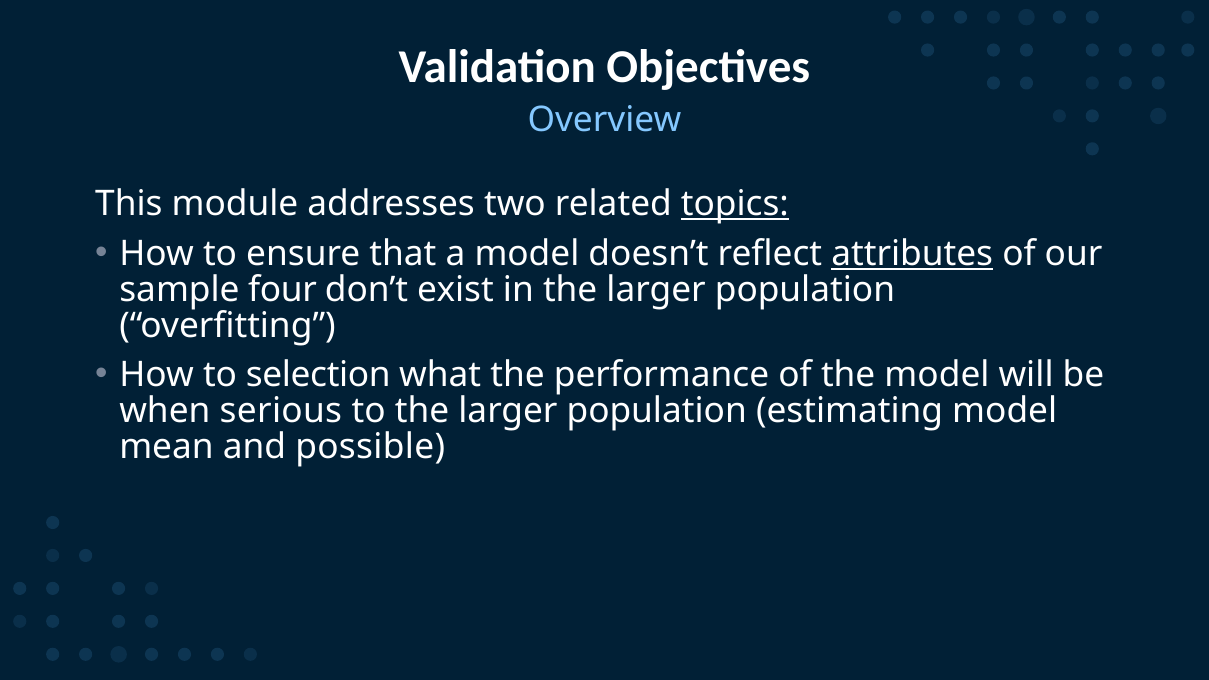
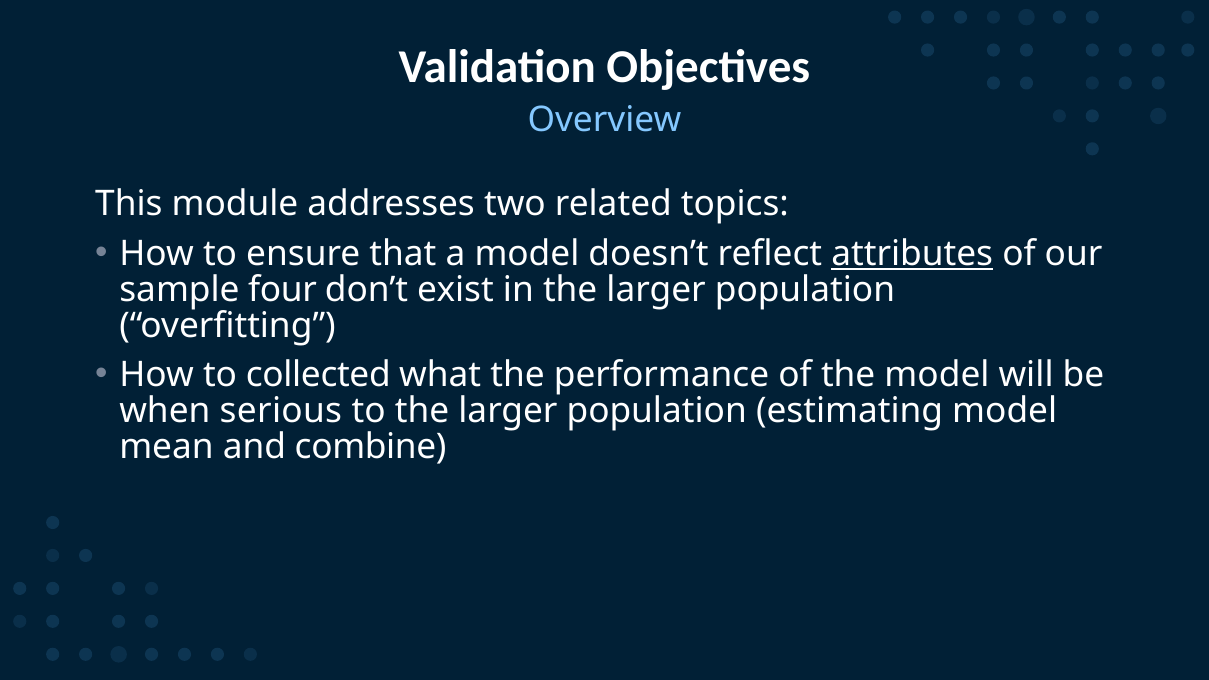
topics underline: present -> none (735, 204)
selection: selection -> collected (318, 375)
possible: possible -> combine (371, 447)
